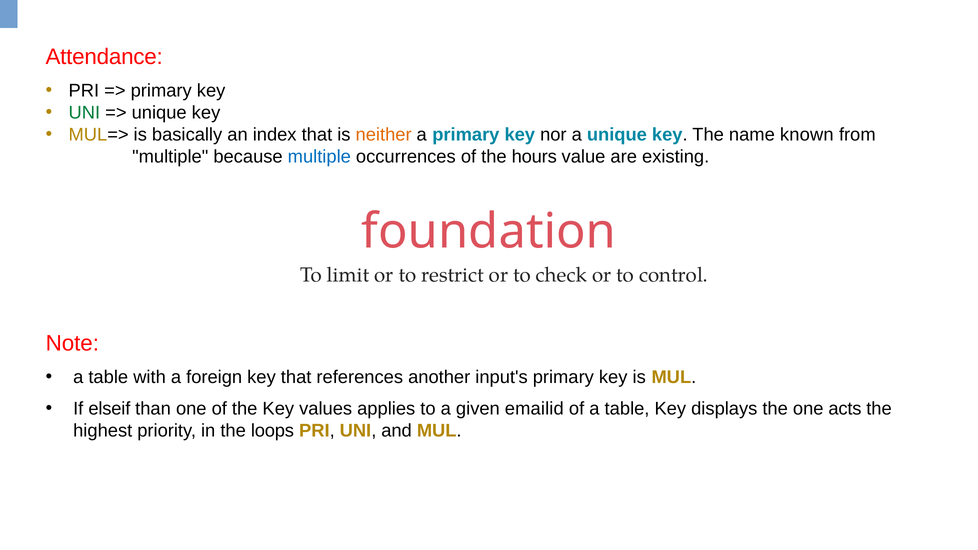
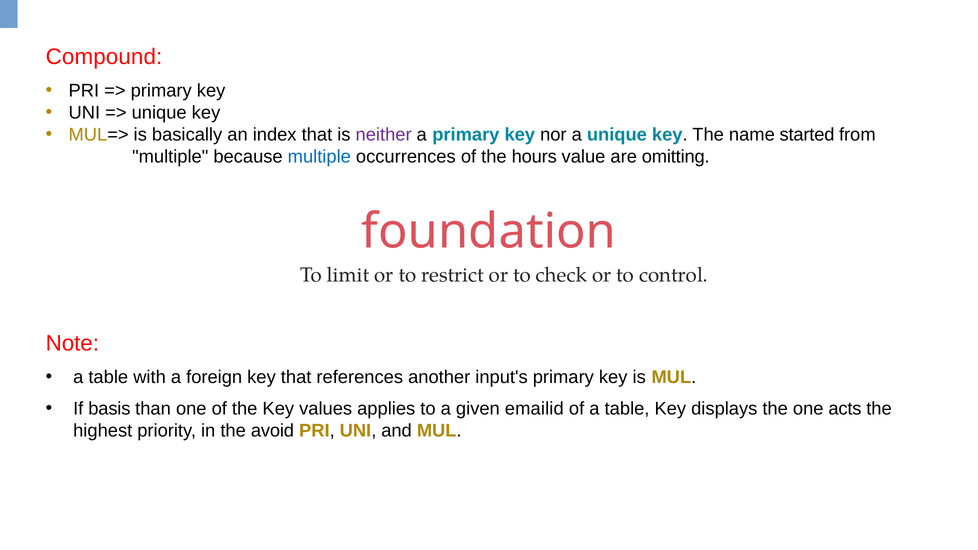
Attendance: Attendance -> Compound (104, 57)
UNI colour: green -> black (84, 113)
neither colour: orange -> purple (384, 135)
known: known -> started (807, 135)
existing: existing -> omitting (676, 157)
elseif: elseif -> basis (109, 409)
loops: loops -> avoid (272, 431)
